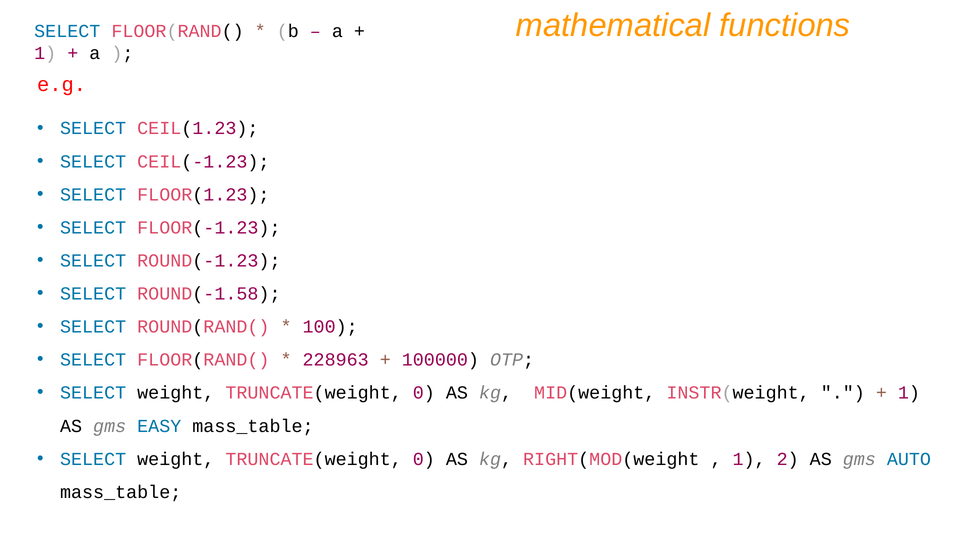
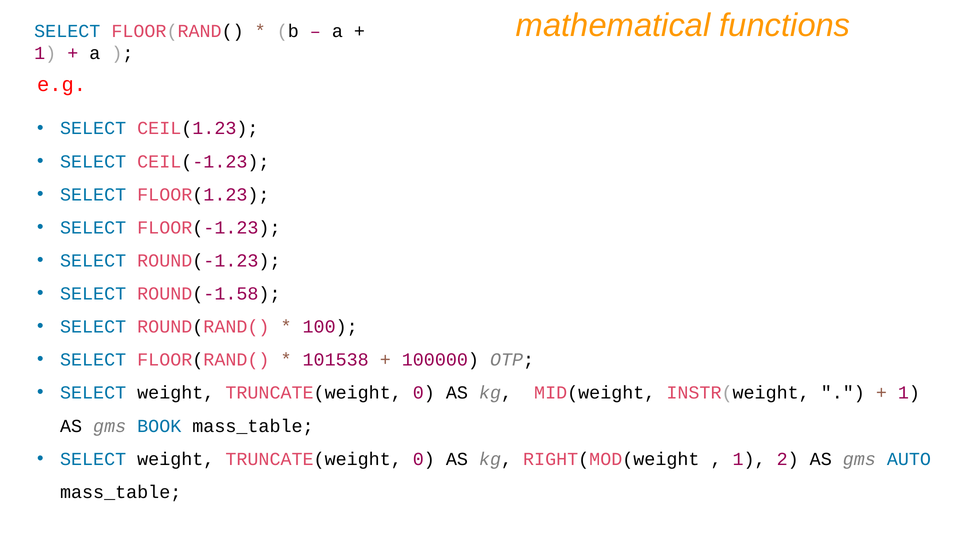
228963: 228963 -> 101538 (336, 360)
EASY: EASY -> BOOK (159, 426)
